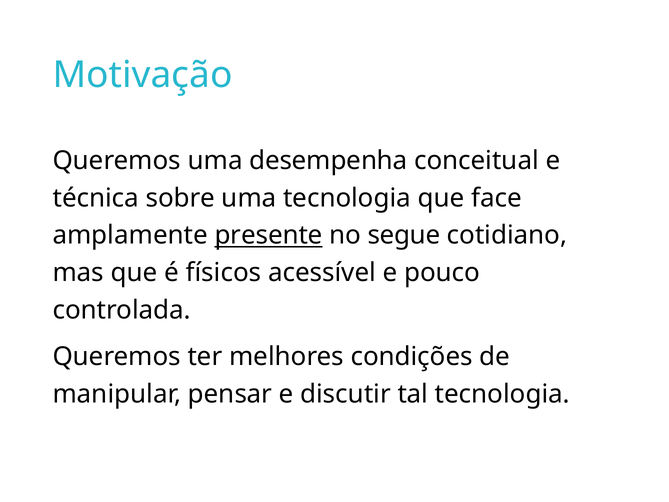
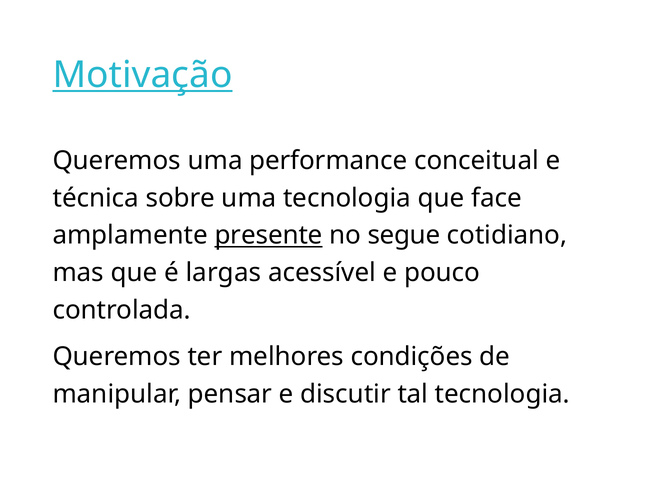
Motivação underline: none -> present (143, 75)
desempenha: desempenha -> performance (328, 161)
físicos: físicos -> largas (223, 273)
